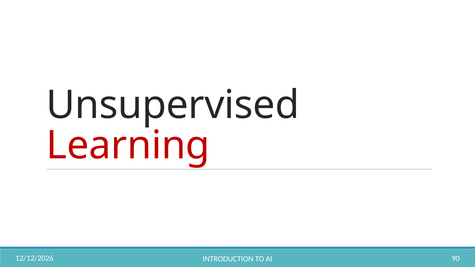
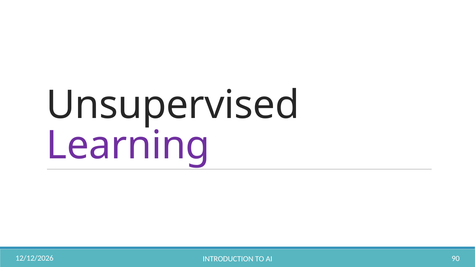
Learning colour: red -> purple (128, 146)
